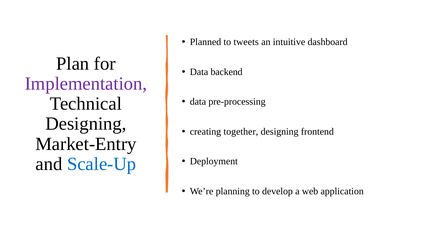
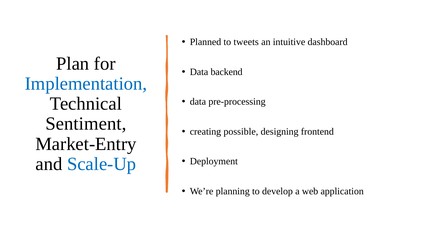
Implementation colour: purple -> blue (86, 84)
Designing: Designing -> Sentiment (86, 124)
together: together -> possible (241, 132)
